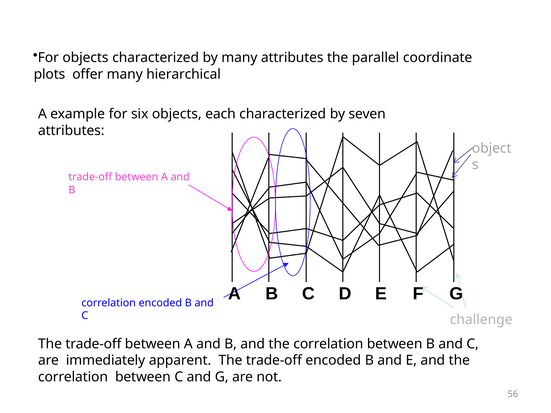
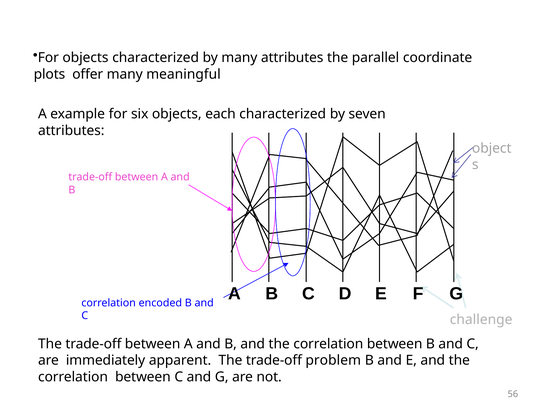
hierarchical: hierarchical -> meaningful (184, 74)
trade-off encoded: encoded -> problem (333, 361)
